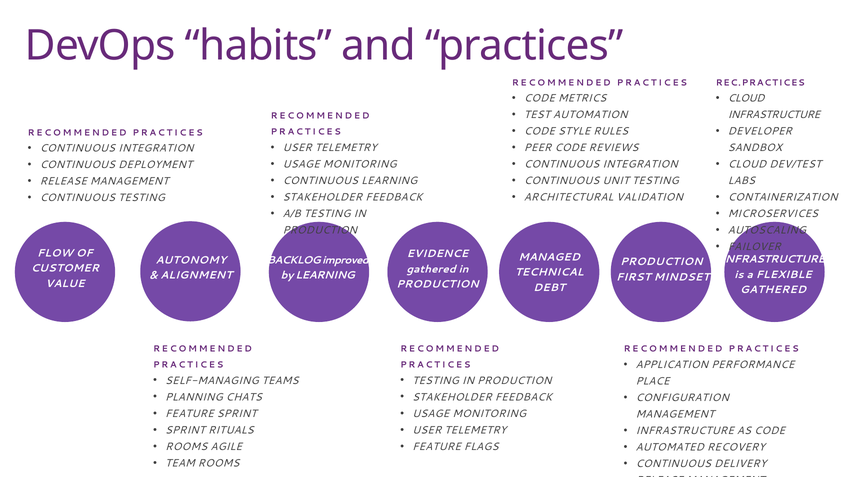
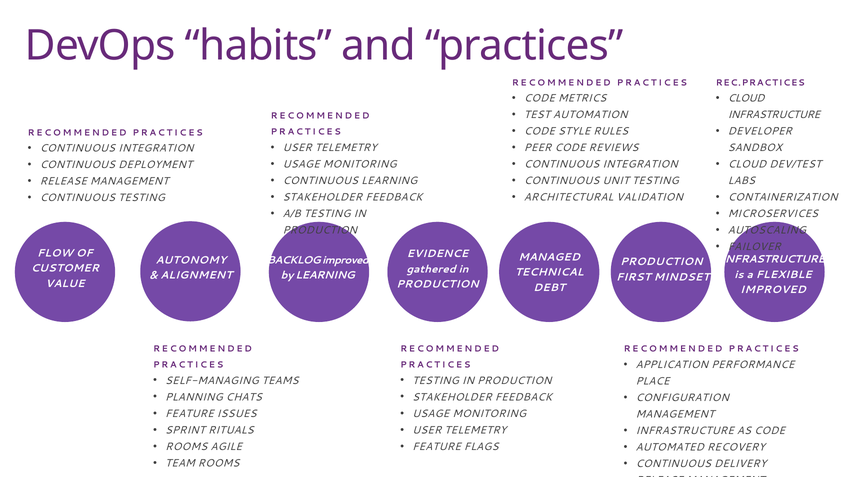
GATHERED: GATHERED -> IMPROVED (773, 290)
FEATURE SPRINT: SPRINT -> ISSUES (237, 414)
